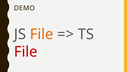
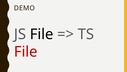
File colour: orange -> black (42, 34)
